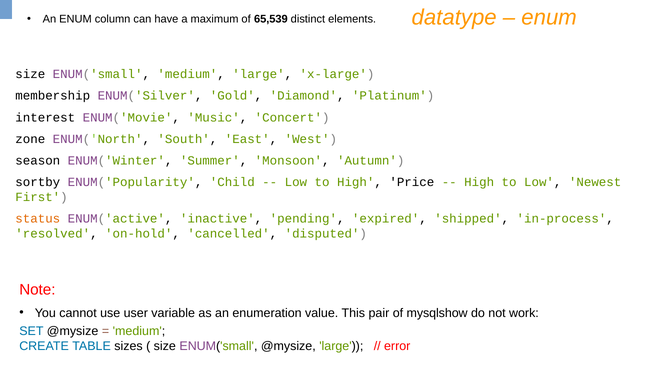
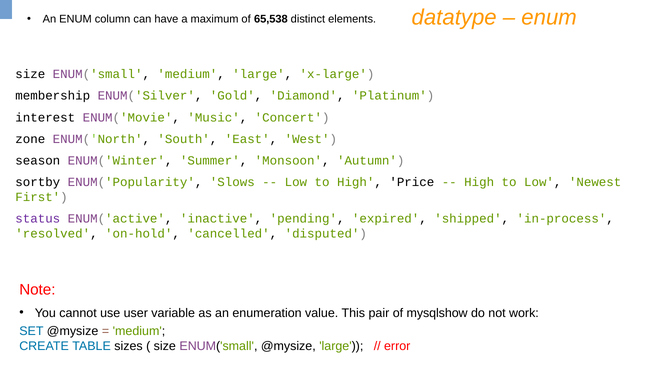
65,539: 65,539 -> 65,538 (271, 19)
Child: Child -> Slows (232, 182)
status colour: orange -> purple (38, 219)
